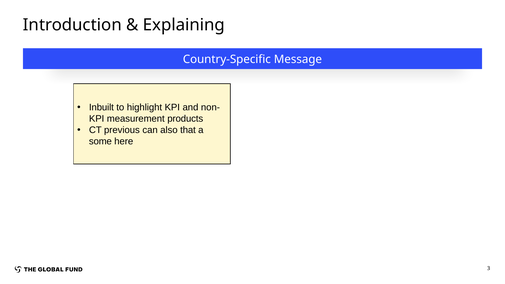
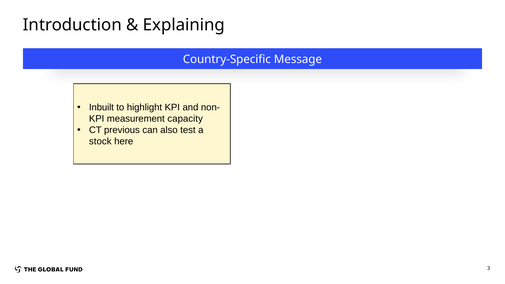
products: products -> capacity (185, 119)
that: that -> test (188, 130)
some: some -> stock (100, 142)
